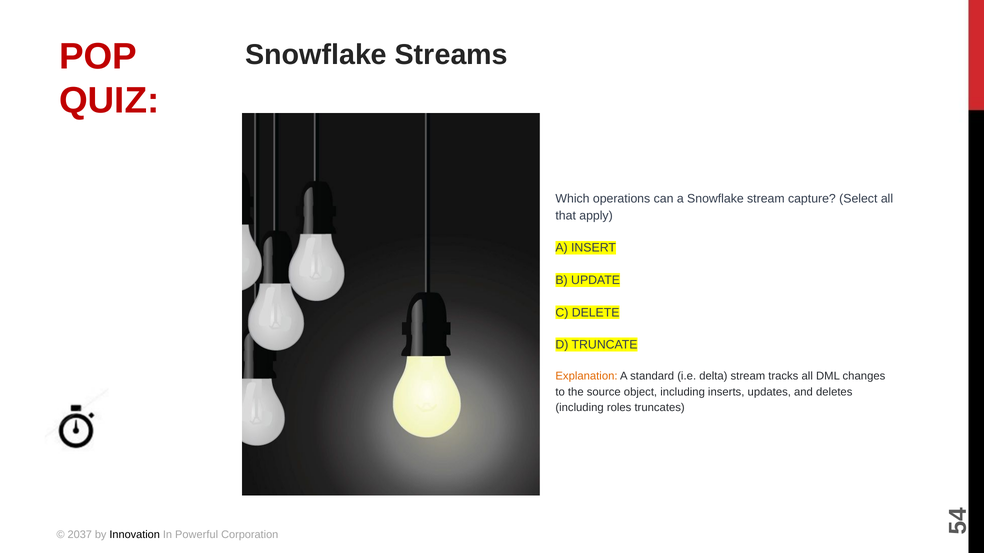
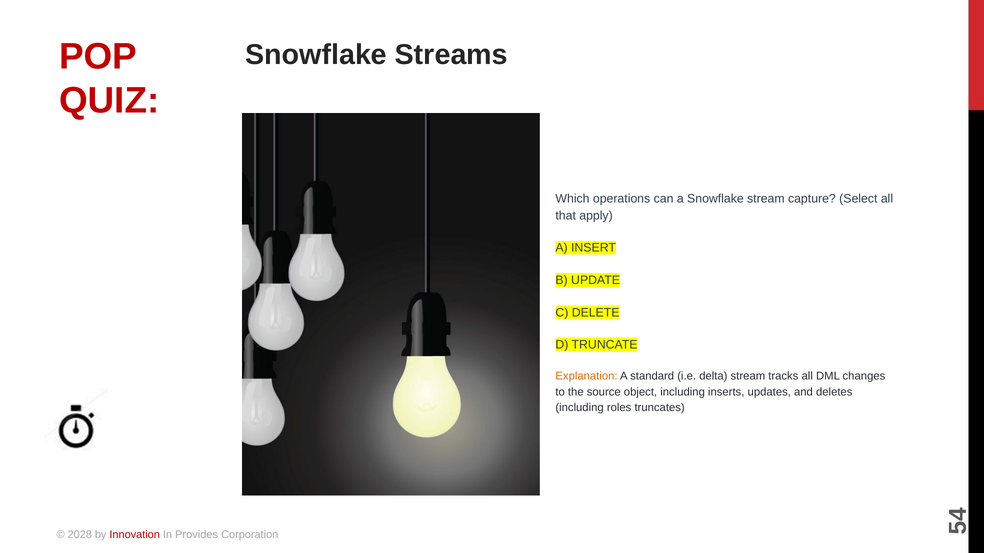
2037: 2037 -> 2028 (80, 535)
Innovation colour: black -> red (135, 535)
Powerful: Powerful -> Provides (197, 535)
